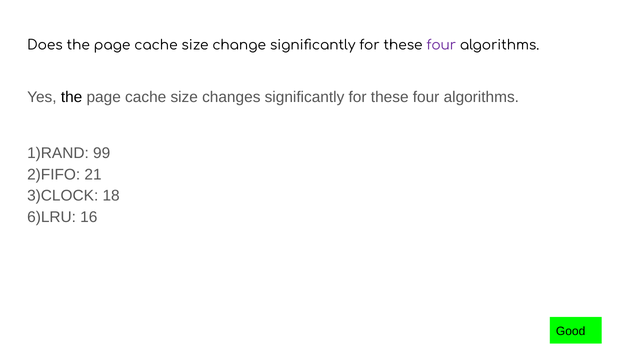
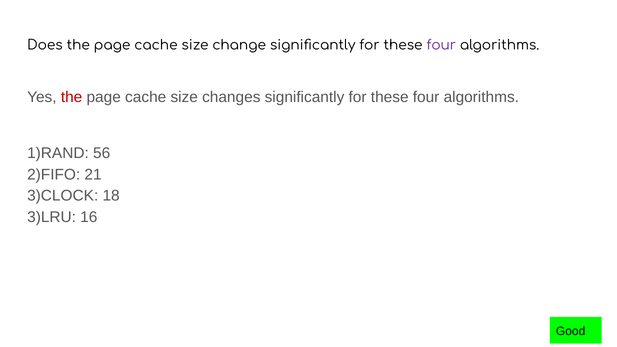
the colour: black -> red (72, 97)
99: 99 -> 56 (102, 153)
6)LRU: 6)LRU -> 3)LRU (52, 217)
